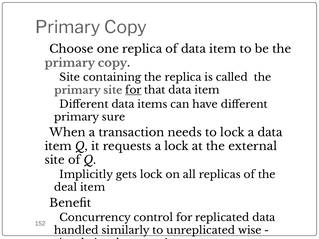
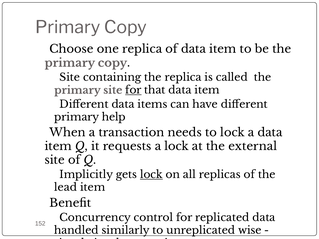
sure: sure -> help (114, 117)
lock underline: none -> present (151, 175)
deal: deal -> lead (66, 188)
